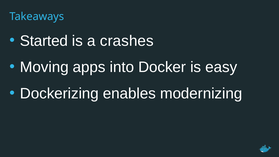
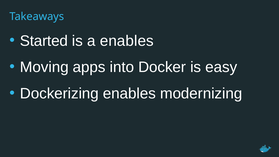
a crashes: crashes -> enables (127, 41)
